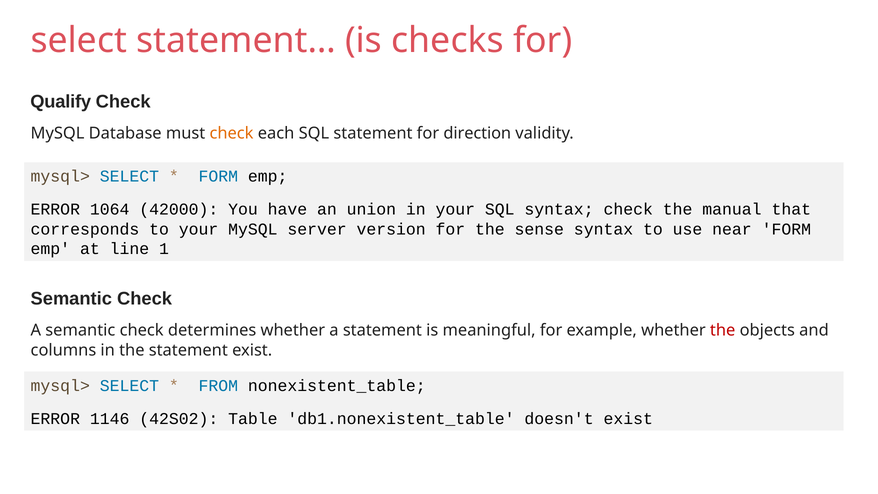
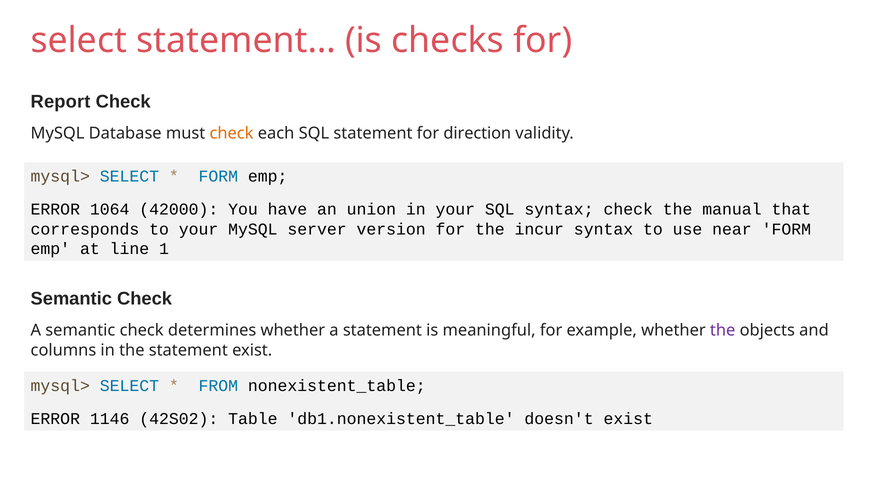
Qualify: Qualify -> Report (61, 102)
sense: sense -> incur (539, 229)
the colour: red -> purple (723, 330)
